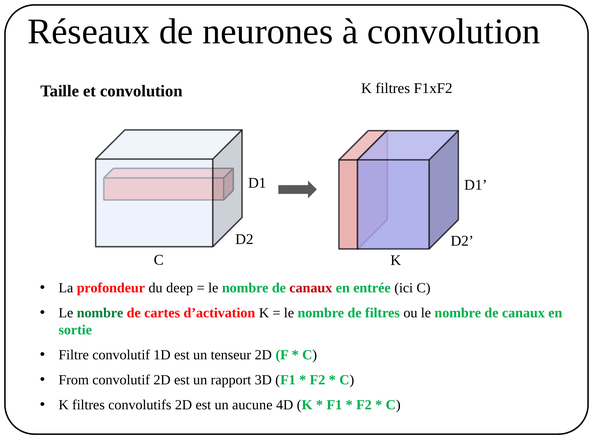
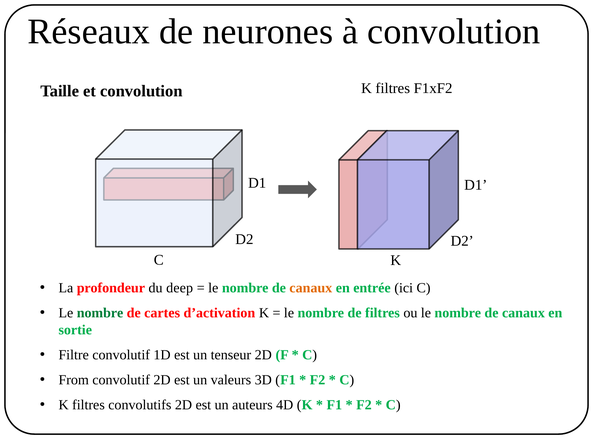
canaux colour: red -> orange (311, 289)
rapport: rapport -> valeurs (231, 380)
aucune: aucune -> auteurs (252, 406)
